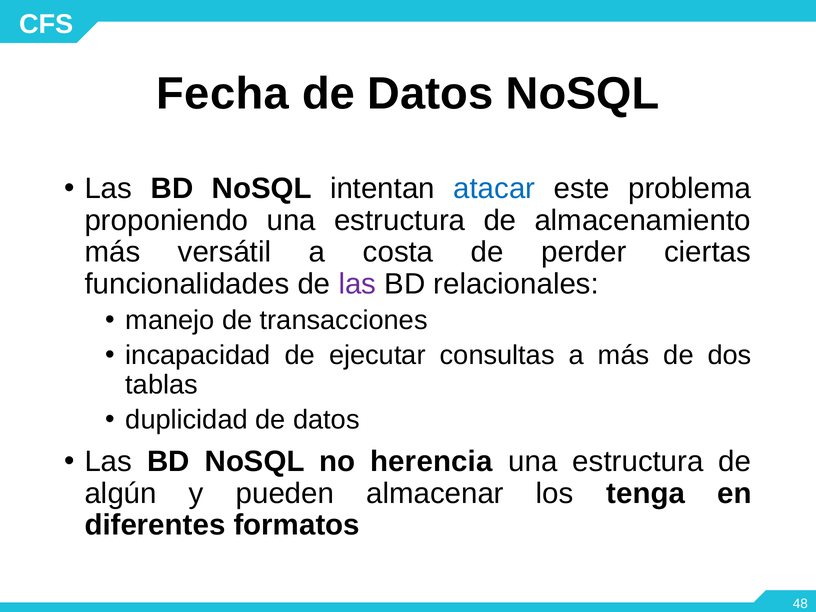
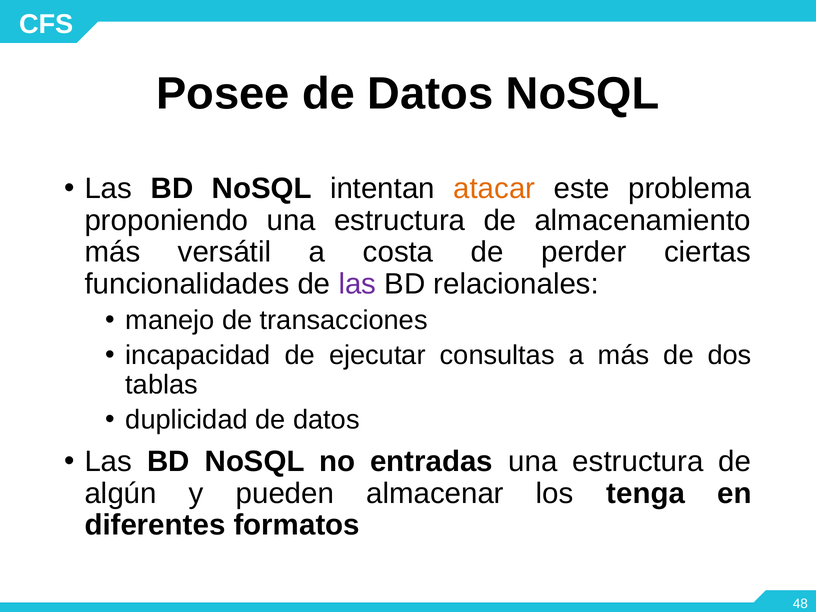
Fecha: Fecha -> Posee (223, 94)
atacar colour: blue -> orange (494, 189)
herencia: herencia -> entradas (431, 462)
